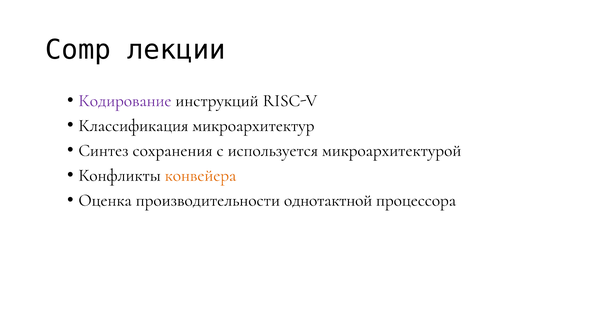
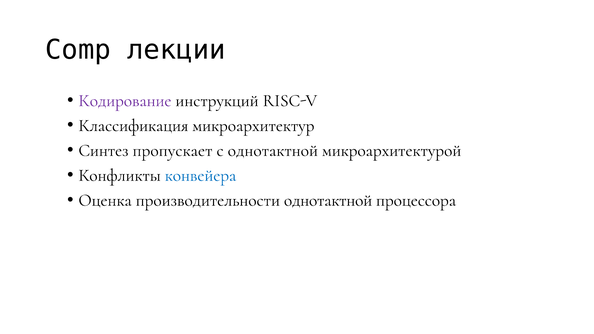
сохранения: сохранения -> пропускает (172, 150)
с используется: используется -> однотактной (273, 150)
конвейера colour: orange -> blue (201, 175)
